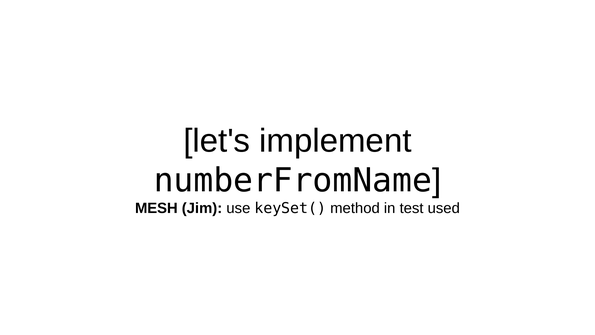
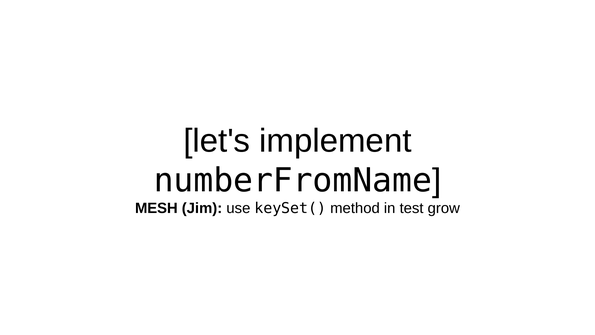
used: used -> grow (444, 208)
